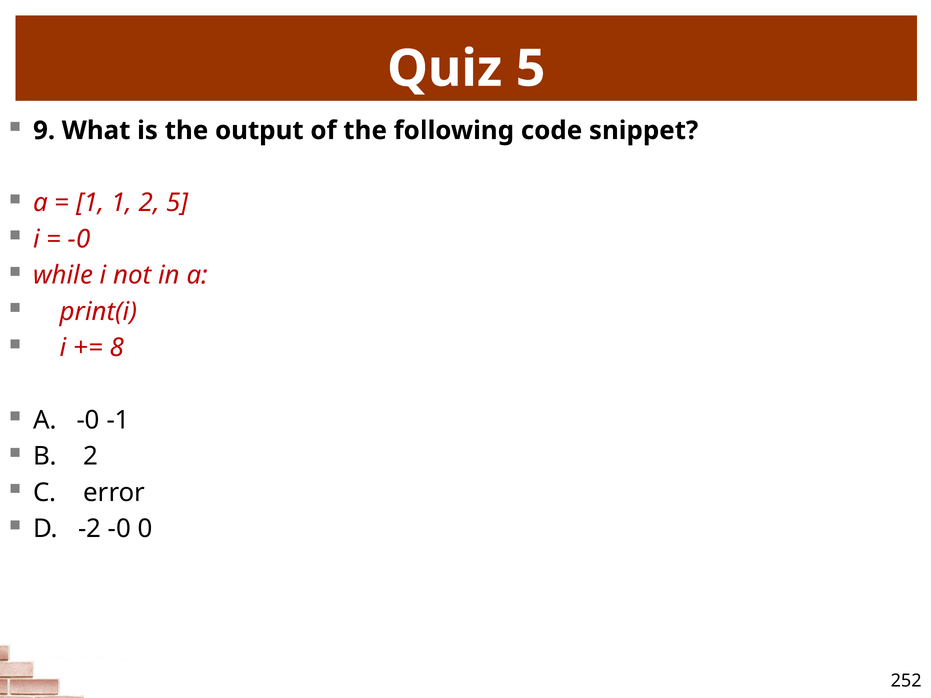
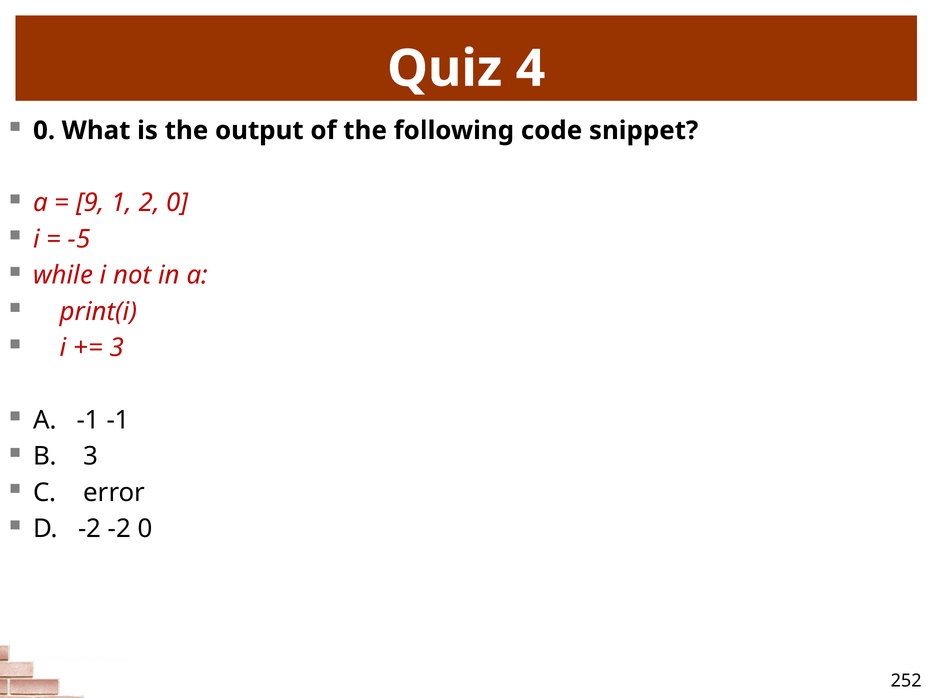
Quiz 5: 5 -> 4 (531, 69)
9: 9 -> 0 (44, 131)
1: 1 -> 9 (90, 203)
2 5: 5 -> 0 (177, 203)
-0: -0 -> -5 (79, 239)
8: 8 -> 3 (117, 348)
A -0: -0 -> -1 (88, 420)
B 2: 2 -> 3 (91, 457)
-2 -0: -0 -> -2 (119, 529)
